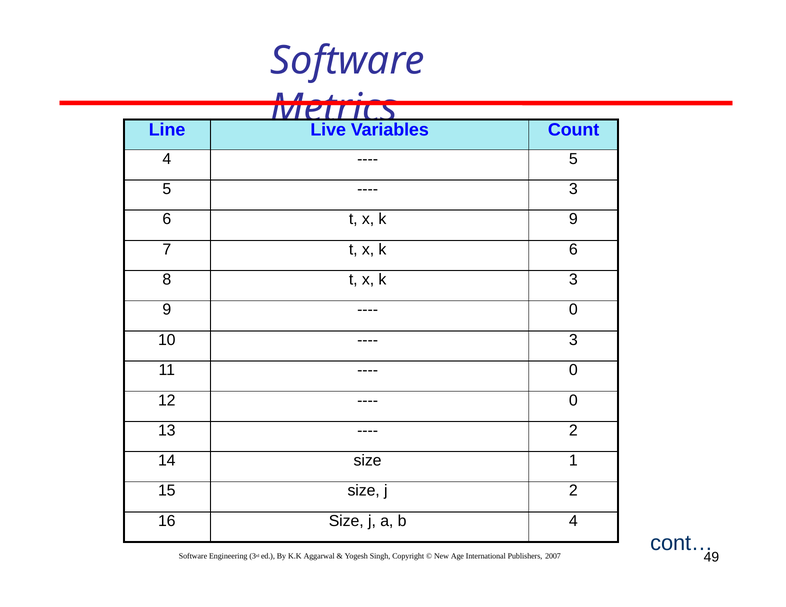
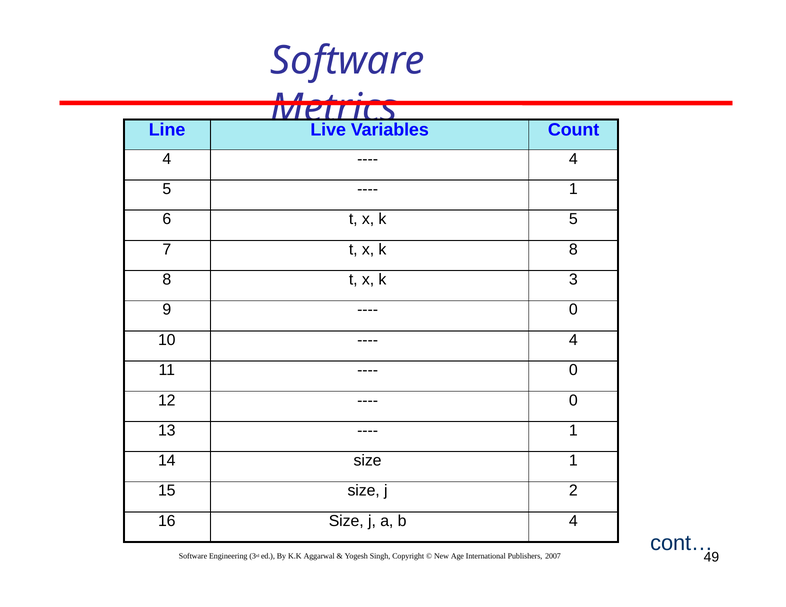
5: 5 -> 4 (573, 159)
3: 3 -> 1 (573, 189)
k 9: 9 -> 5 (573, 219)
k 6: 6 -> 8 (573, 250)
3: 3 -> 4 (573, 340)
2: 2 -> 1 (573, 431)
